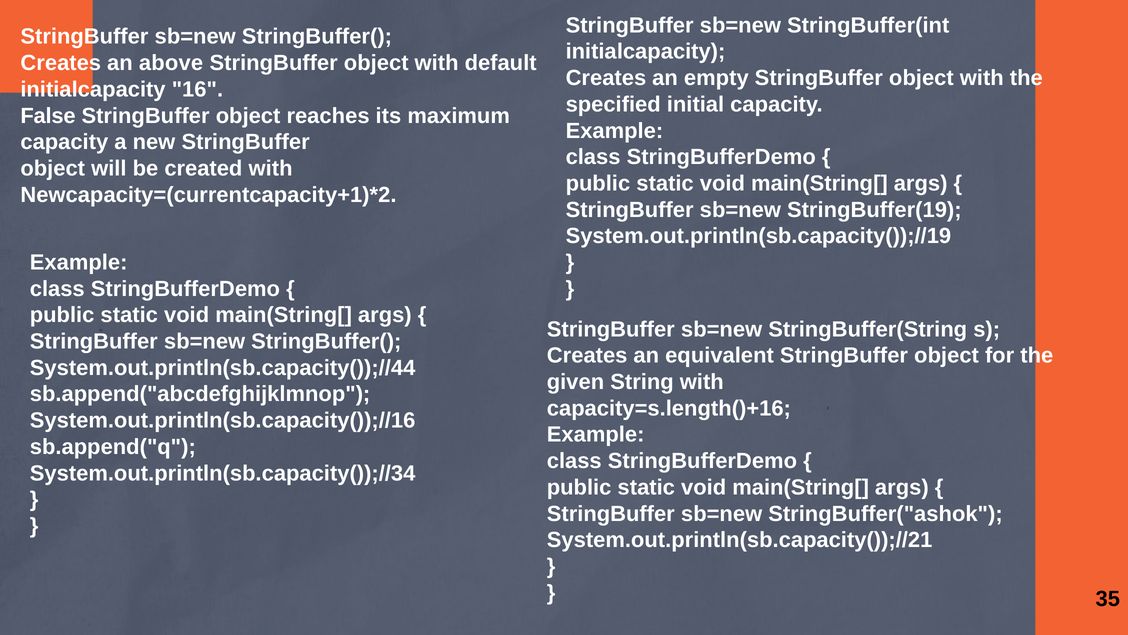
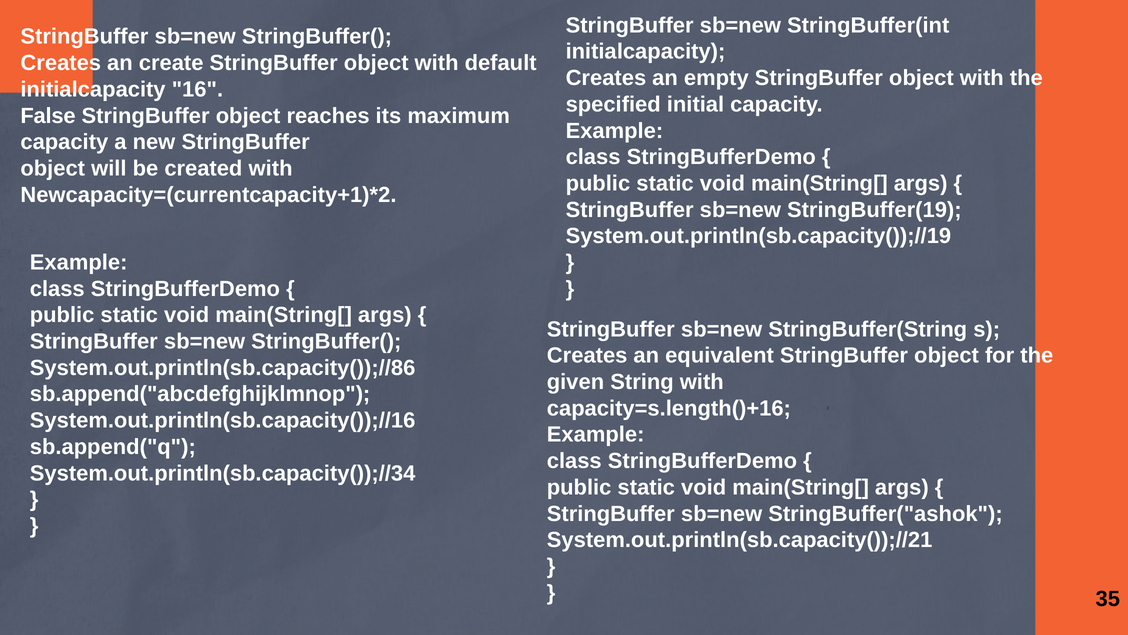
above: above -> create (171, 63)
System.out.println(sb.capacity());//44: System.out.println(sb.capacity());//44 -> System.out.println(sb.capacity());//86 (223, 368)
